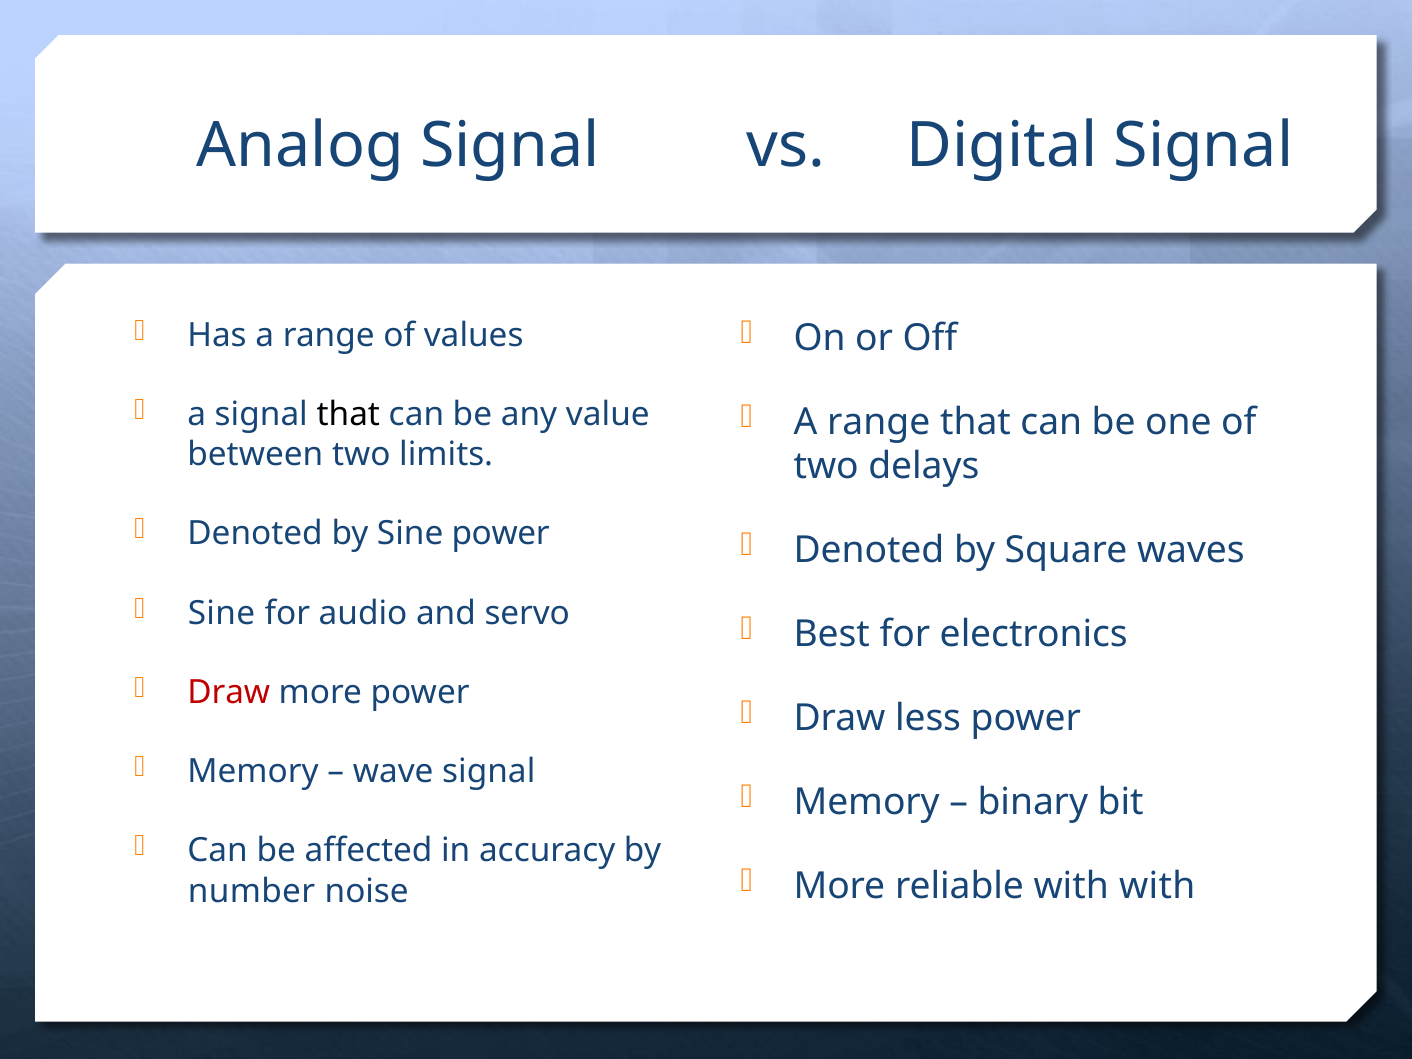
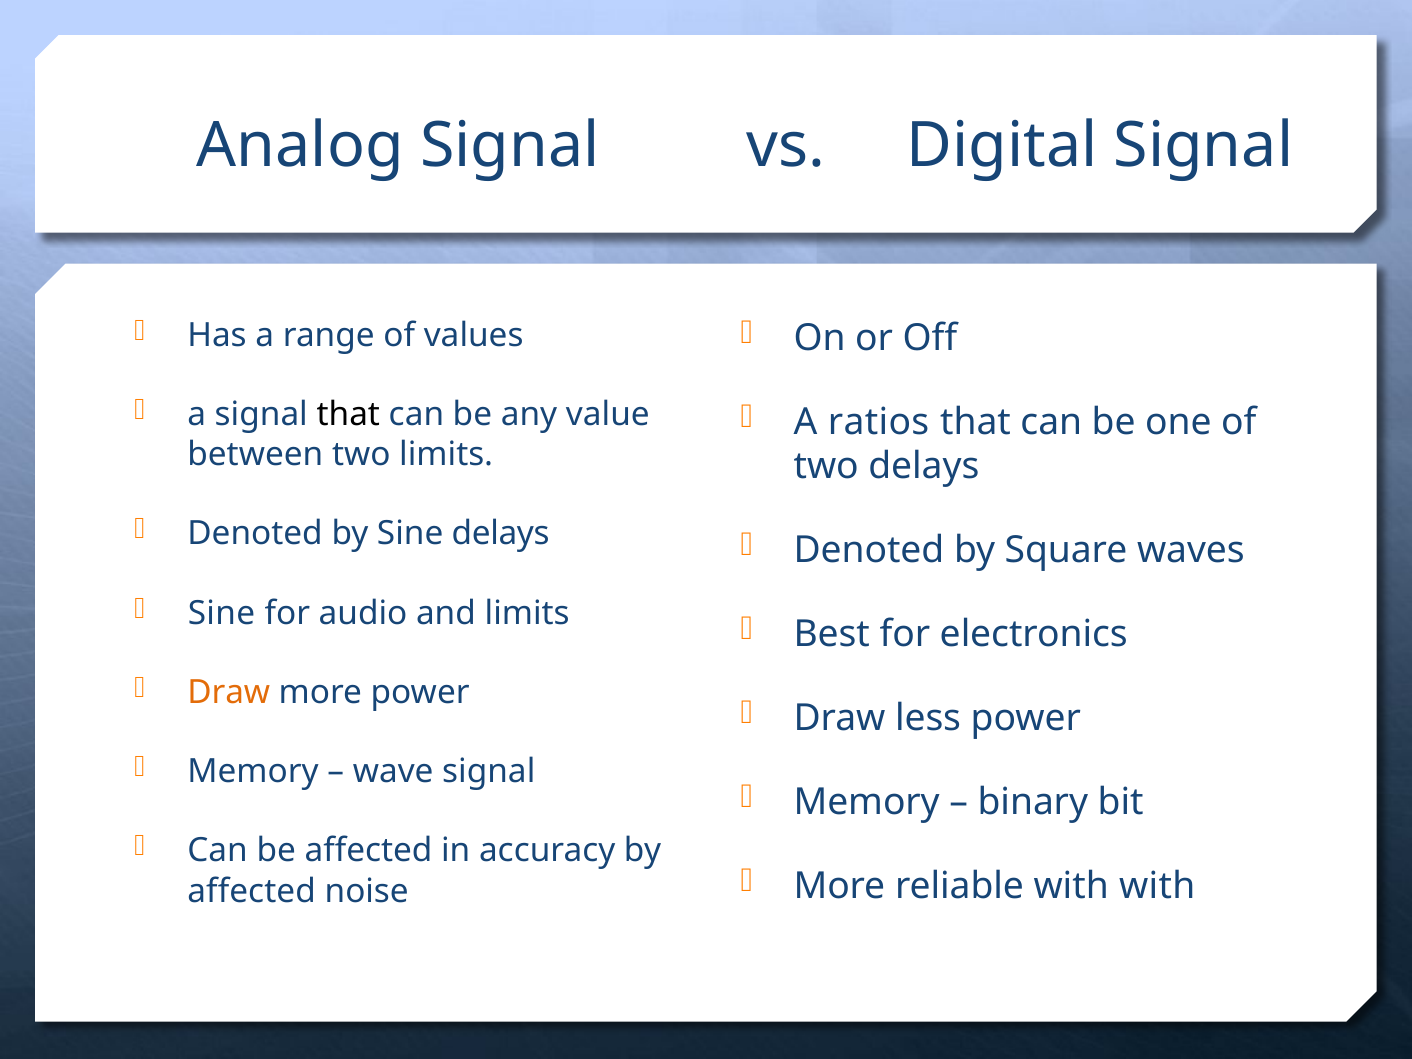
range: range -> ratios (879, 422)
Sine power: power -> delays (501, 534)
and servo: servo -> limits (527, 613)
Draw colour: red -> orange (229, 692)
number: number -> affected (252, 891)
